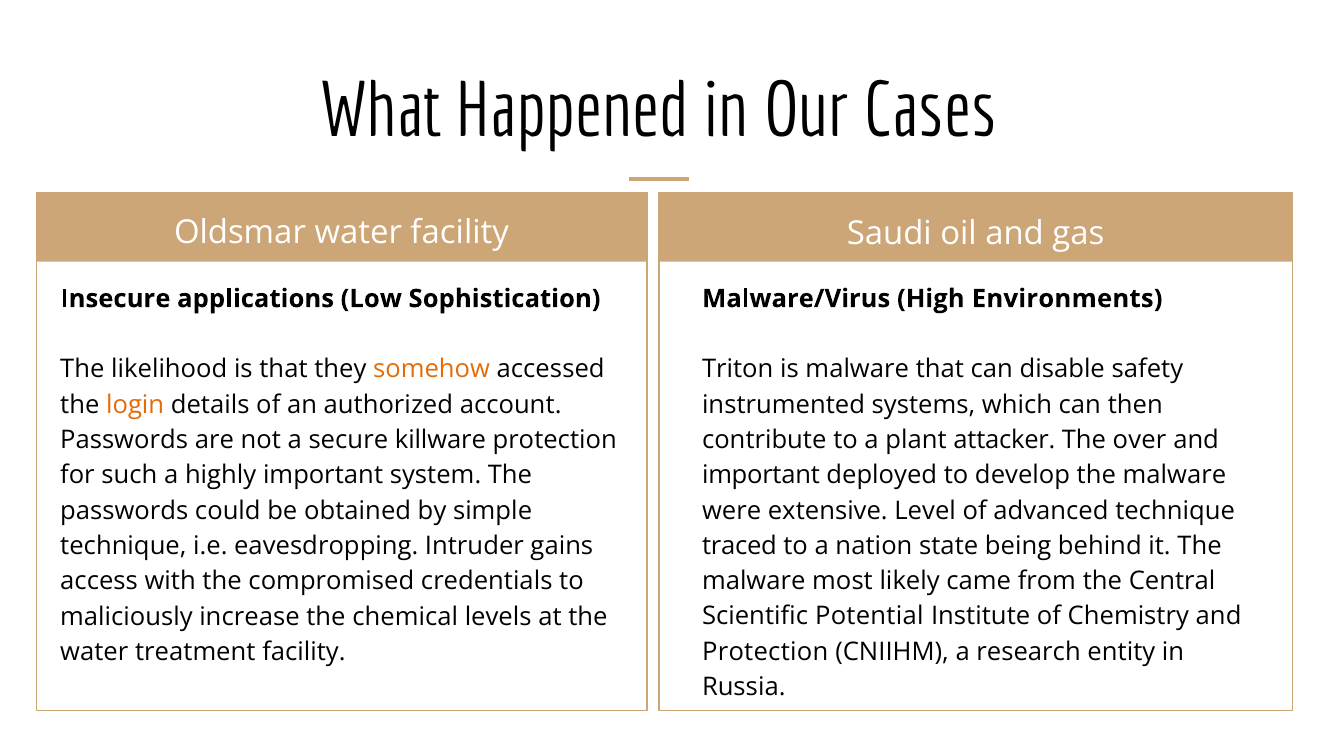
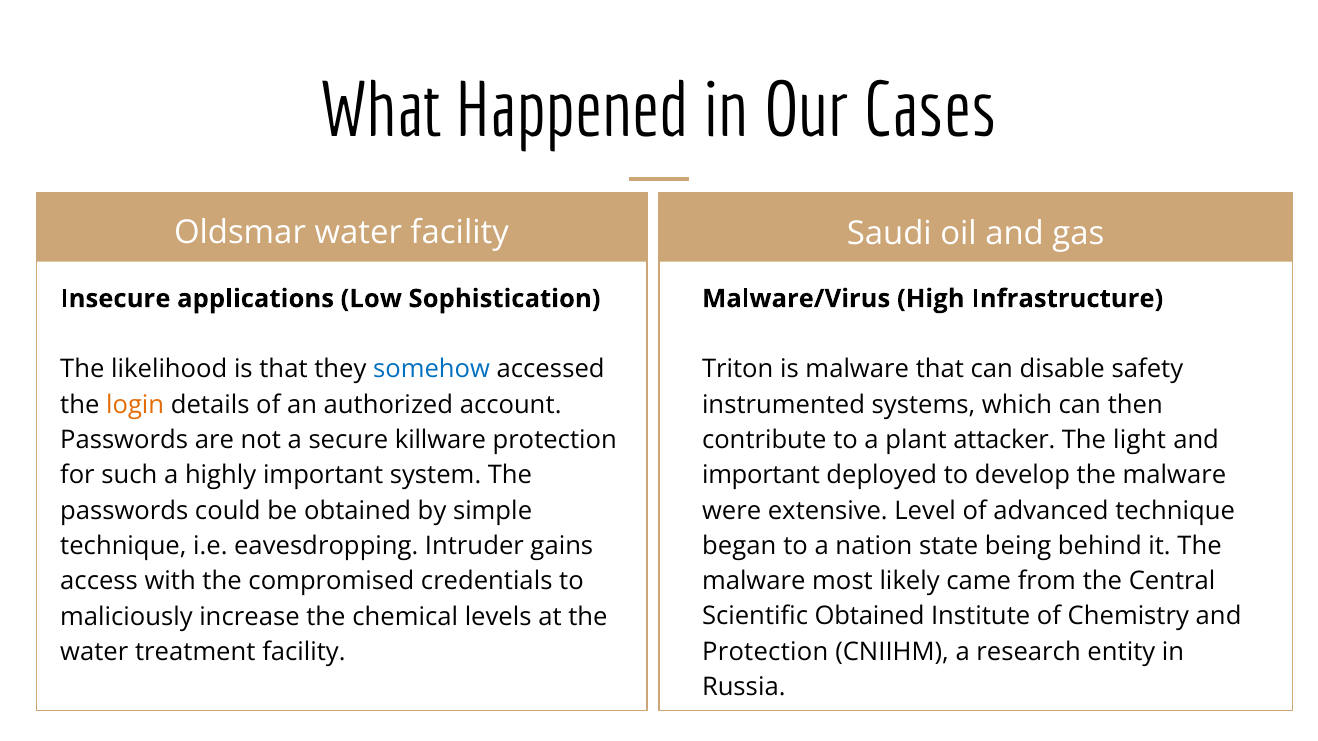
Environments: Environments -> Infrastructure (1067, 299)
somehow colour: orange -> blue (432, 370)
over: over -> light (1140, 440)
traced: traced -> began (739, 546)
Scientific Potential: Potential -> Obtained (870, 617)
